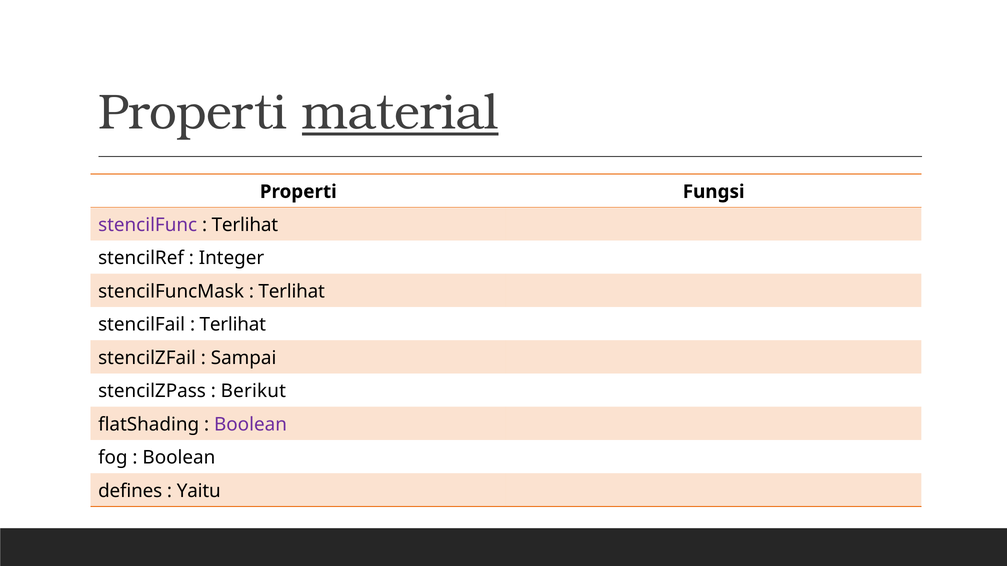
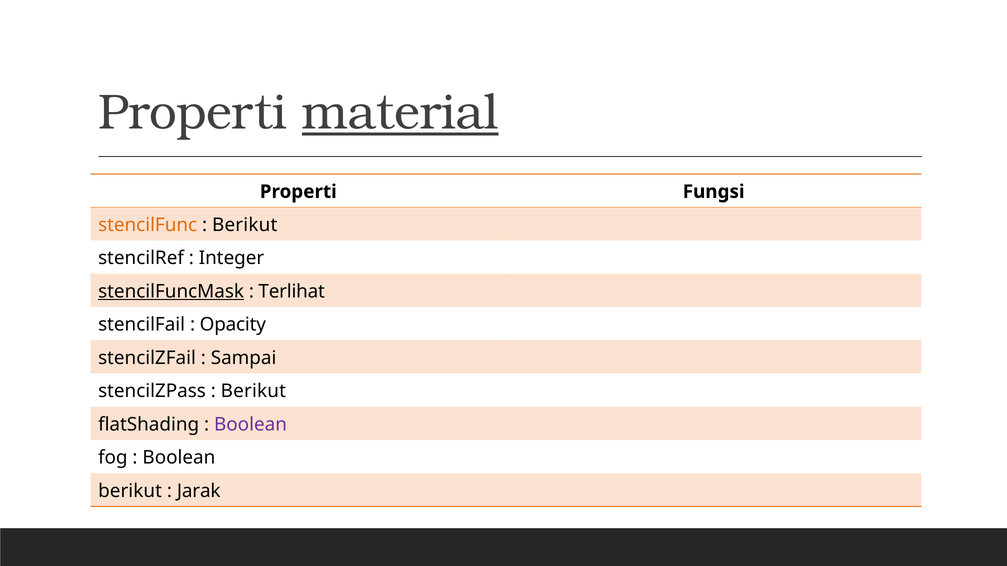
stencilFunc colour: purple -> orange (148, 225)
Terlihat: Terlihat -> Berikut (245, 225)
stencilFuncMask underline: none -> present (171, 292)
Terlihat: Terlihat -> Opacity (233, 325)
defines: defines -> berikut (130, 491)
Yaitu: Yaitu -> Jarak (199, 491)
